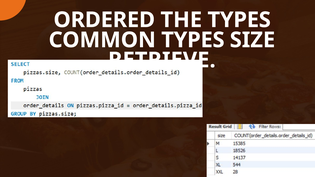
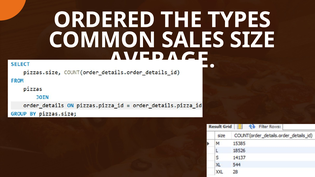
COMMON TYPES: TYPES -> SALES (193, 40)
RETRIEVE: RETRIEVE -> AVERAGE (162, 60)
